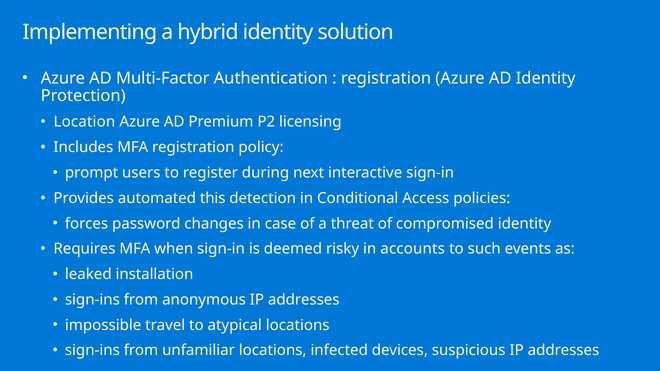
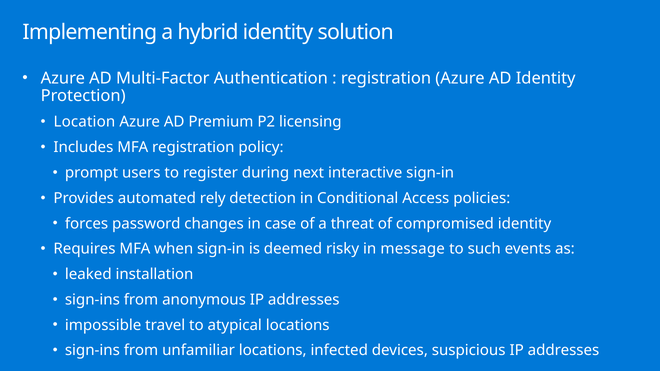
this: this -> rely (213, 198)
accounts: accounts -> message (413, 249)
